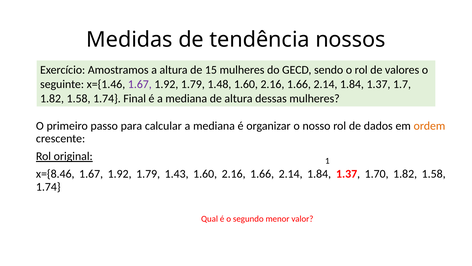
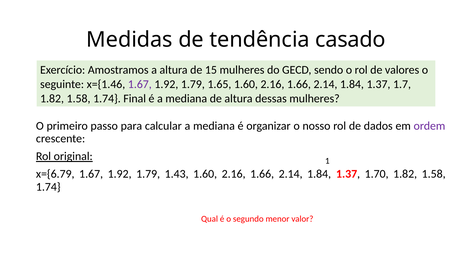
nossos: nossos -> casado (350, 40)
1.48: 1.48 -> 1.65 (219, 84)
ordem colour: orange -> purple (429, 126)
x={8.46: x={8.46 -> x={6.79 (55, 174)
